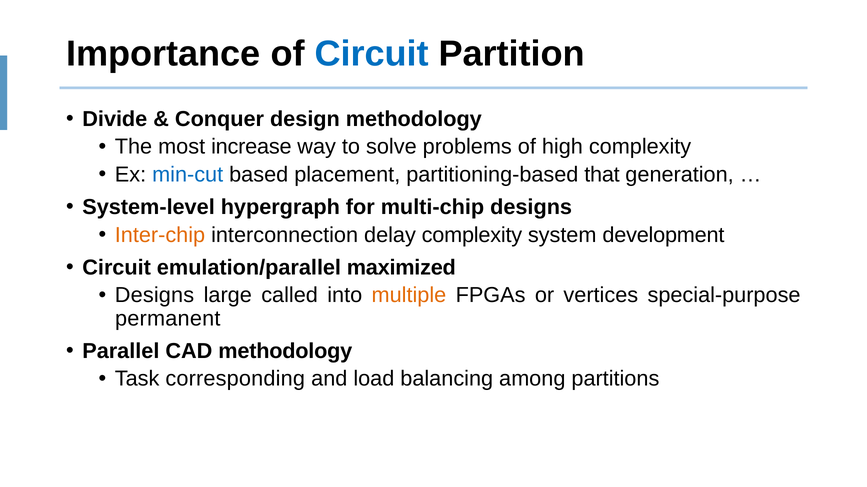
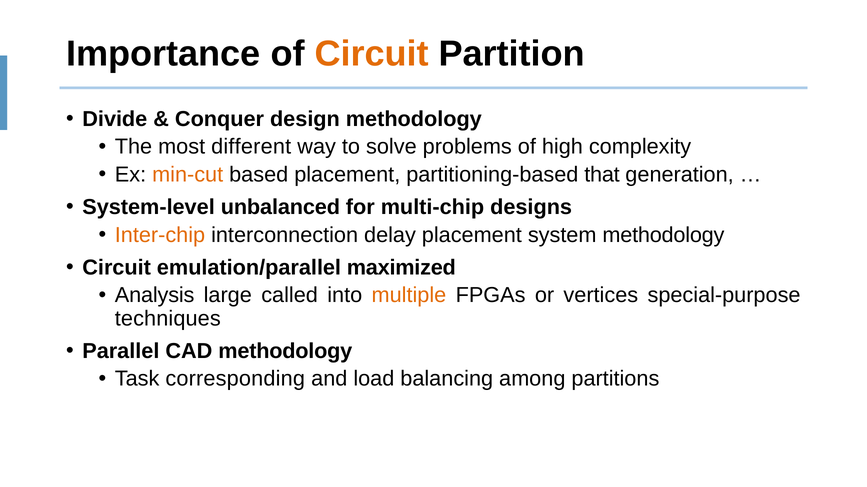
Circuit colour: blue -> orange (372, 54)
increase: increase -> different (251, 147)
min-cut colour: blue -> orange (188, 175)
hypergraph: hypergraph -> unbalanced (280, 207)
delay complexity: complexity -> placement (472, 235)
system development: development -> methodology (663, 235)
Designs: Designs -> Analysis (155, 296)
permanent: permanent -> techniques (168, 319)
